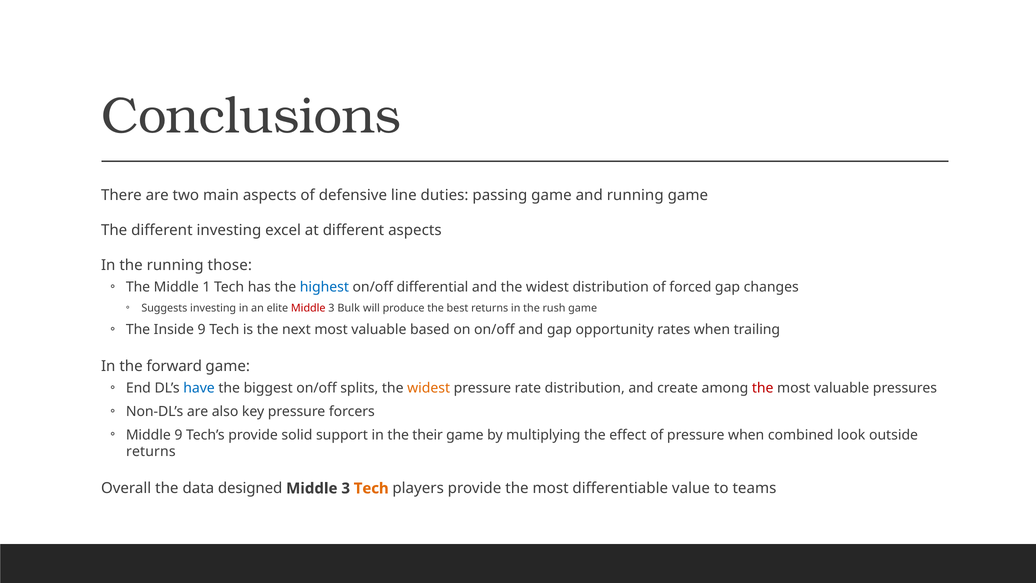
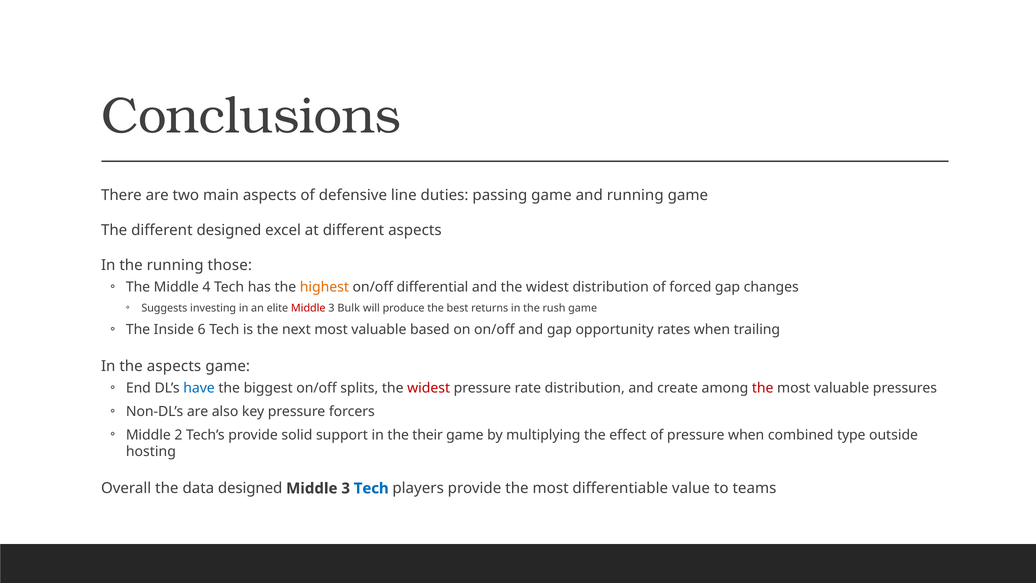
different investing: investing -> designed (229, 230)
1: 1 -> 4 (206, 287)
highest colour: blue -> orange (324, 287)
Inside 9: 9 -> 6 (202, 330)
the forward: forward -> aspects (174, 366)
widest colour: orange -> red (429, 388)
Middle 9: 9 -> 2 (178, 435)
look: look -> type (851, 435)
returns: returns -> hosting (151, 452)
Tech colour: orange -> blue (371, 488)
